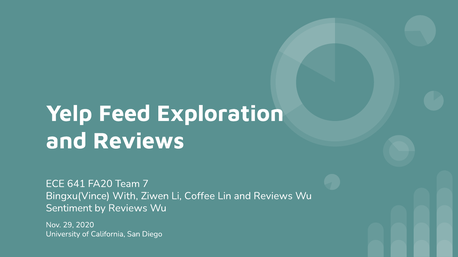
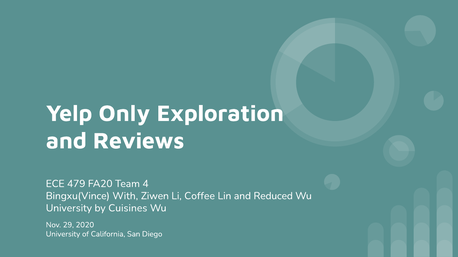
Feed: Feed -> Only (124, 114)
641: 641 -> 479 (76, 184)
7: 7 -> 4 (146, 184)
Lin and Reviews: Reviews -> Reduced (273, 196)
Sentiment: Sentiment -> University (69, 209)
by Reviews: Reviews -> Cuisines (128, 209)
